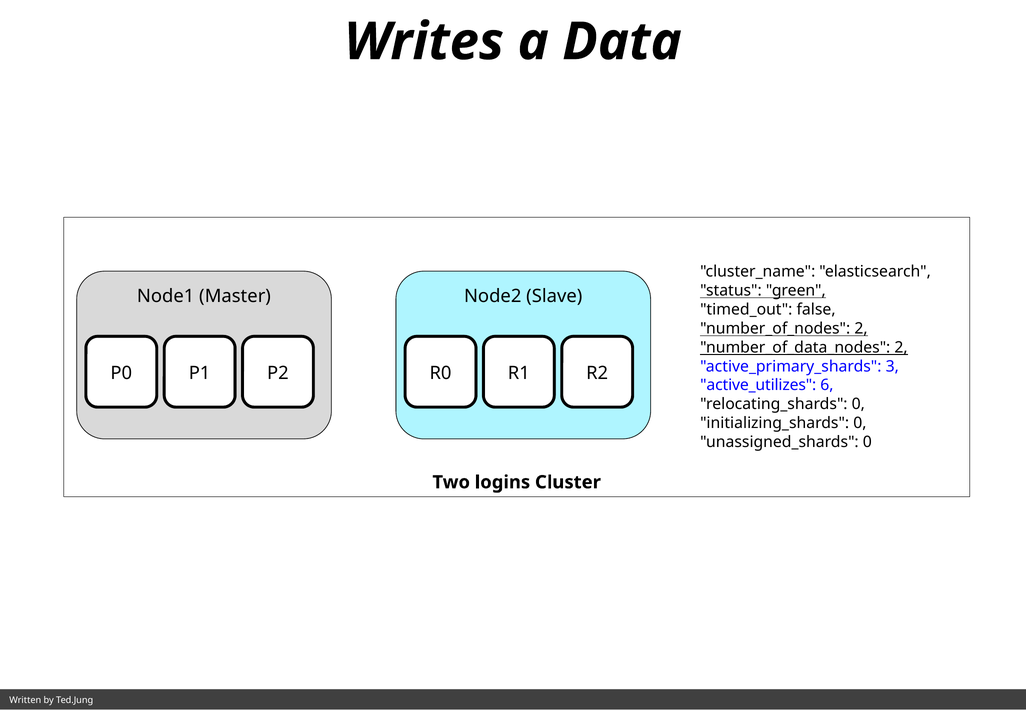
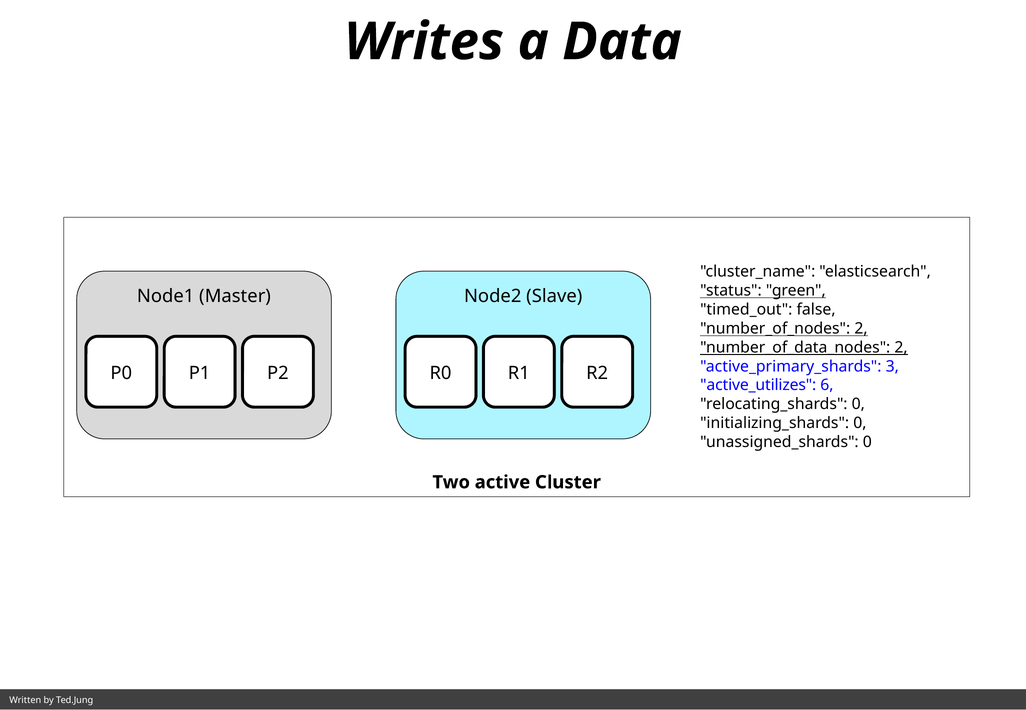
logins: logins -> active (502, 482)
